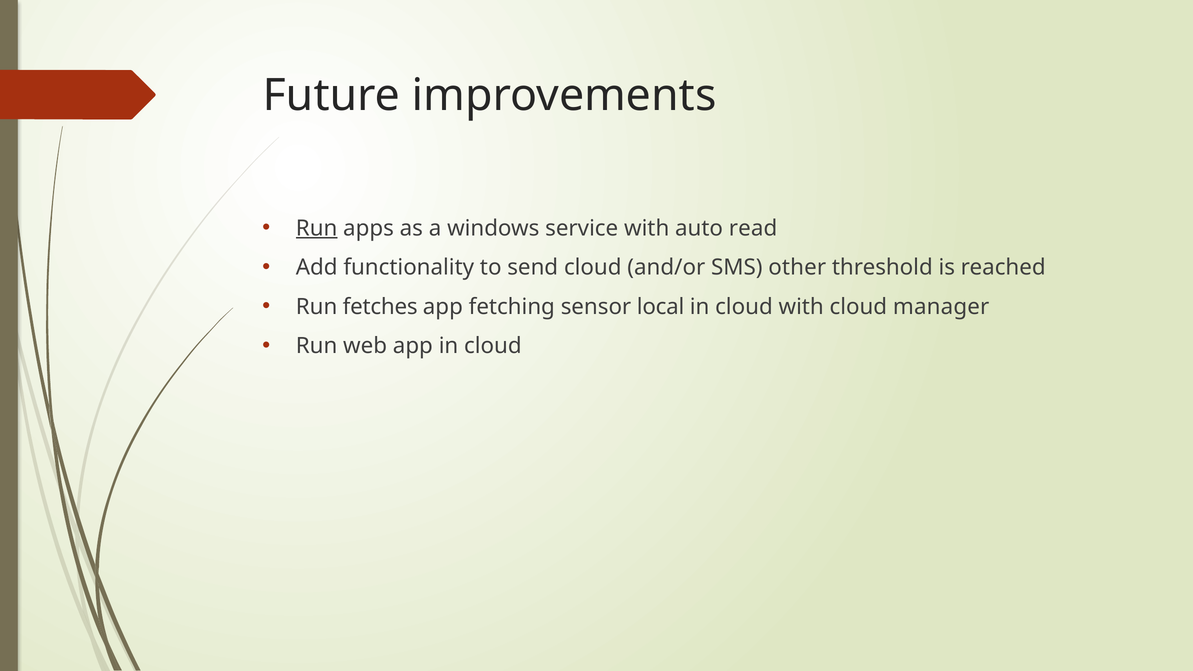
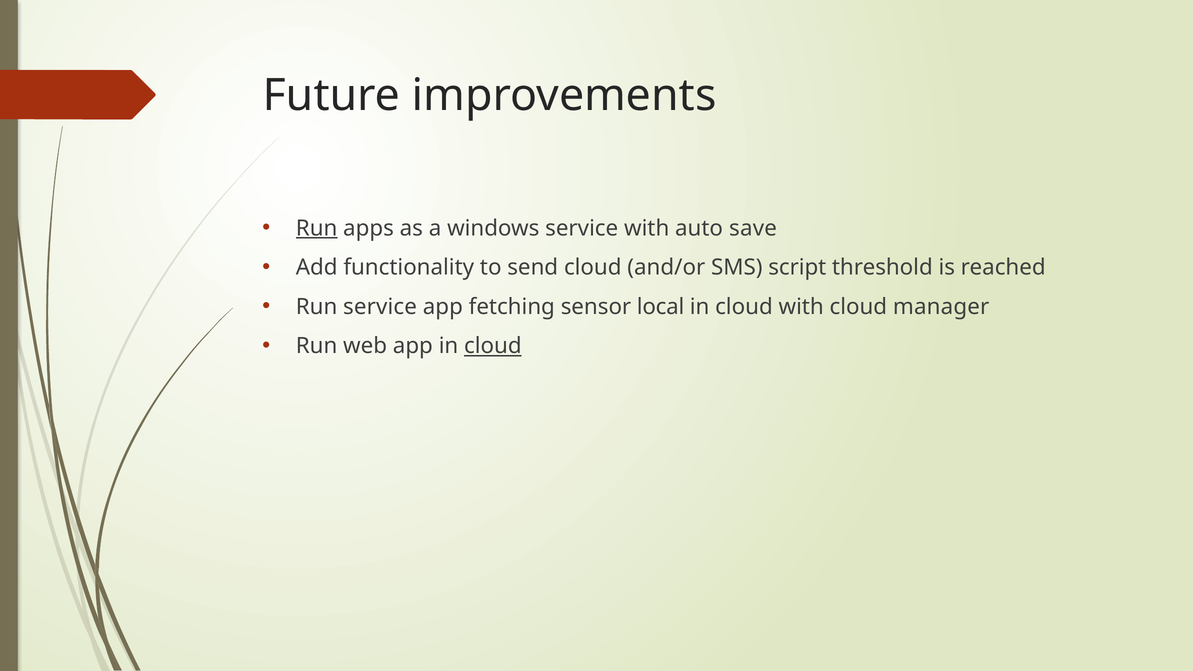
read: read -> save (753, 228)
other: other -> script (797, 268)
Run fetches: fetches -> service (380, 307)
cloud underline: none -> present (493, 346)
